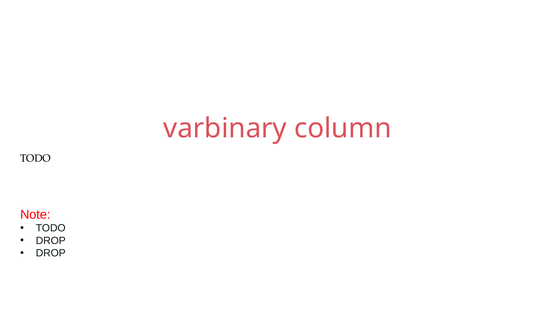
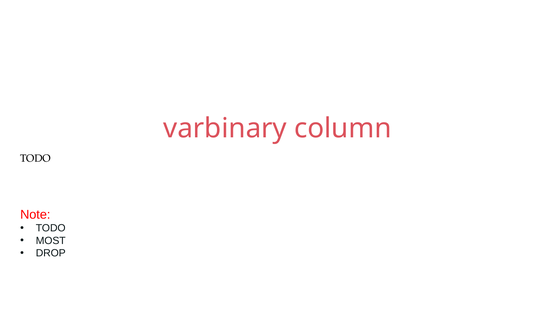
DROP: DROP -> MOST (51, 241)
